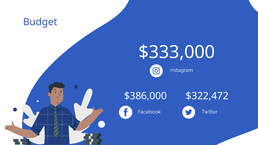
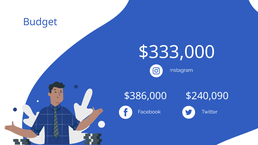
$322,472: $322,472 -> $240,090 (207, 96)
